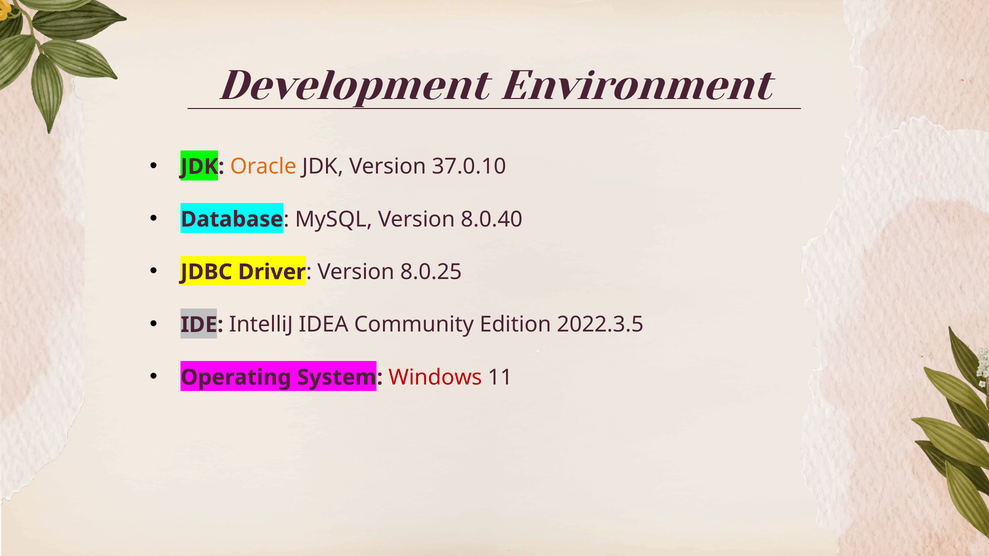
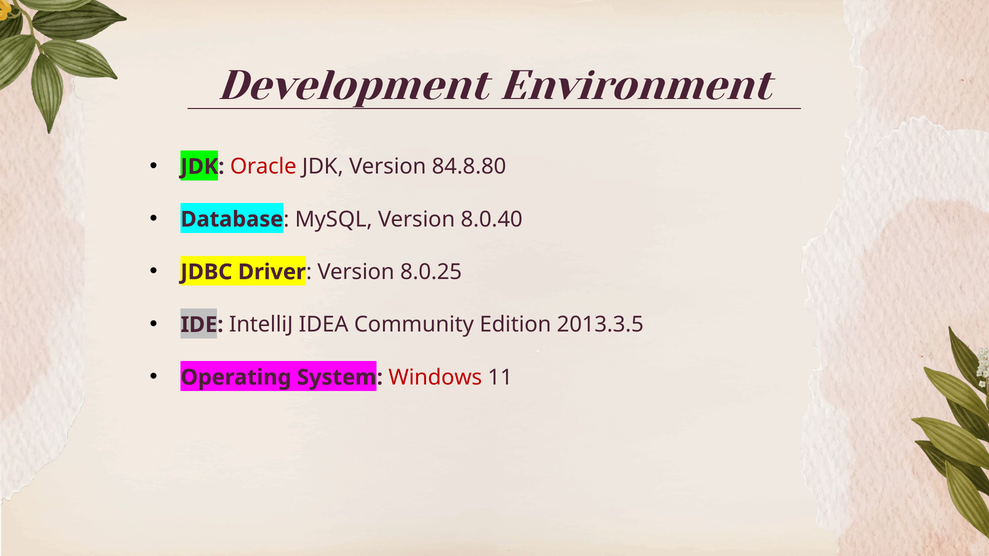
Oracle colour: orange -> red (263, 167)
37.0.10: 37.0.10 -> 84.8.80 (469, 167)
2022.3.5: 2022.3.5 -> 2013.3.5 (600, 325)
